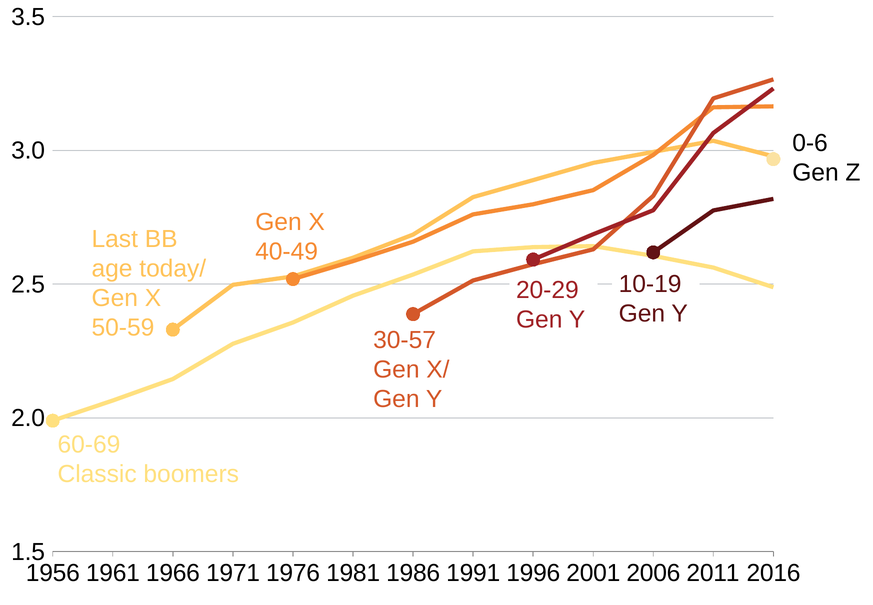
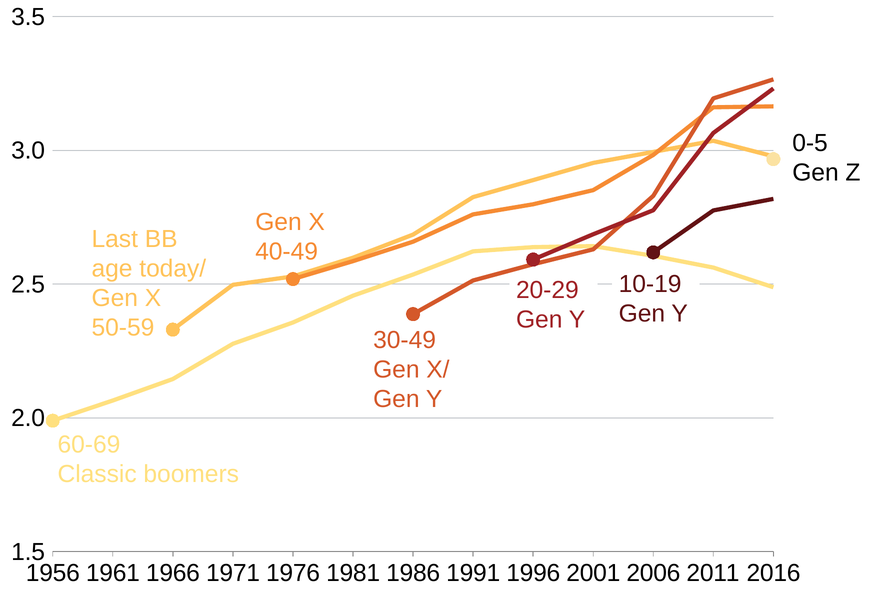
0-6: 0-6 -> 0-5 (810, 143)
30-57: 30-57 -> 30-49 (405, 340)
